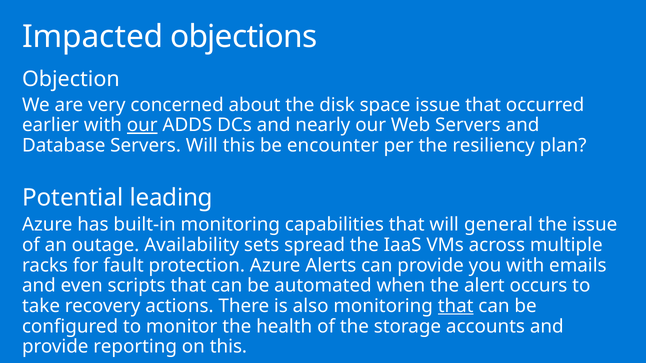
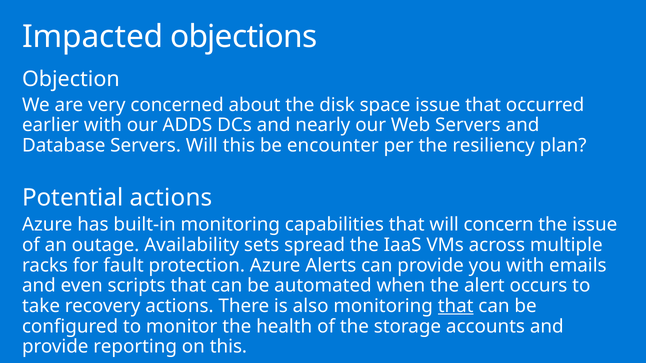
our underline: present -> none (142, 125)
Potential leading: leading -> actions (171, 198)
general: general -> concern (499, 225)
